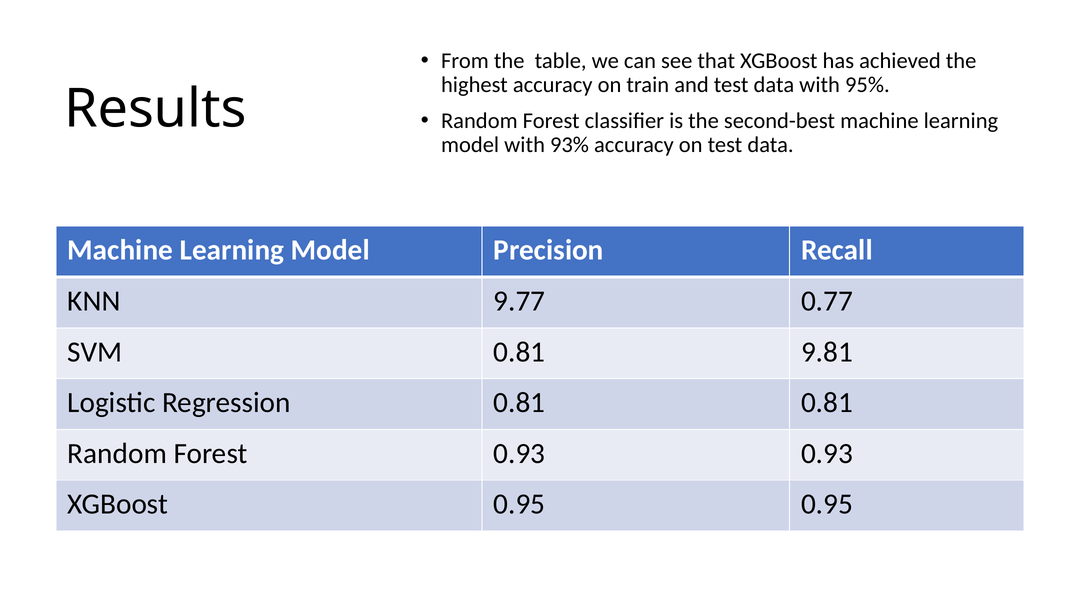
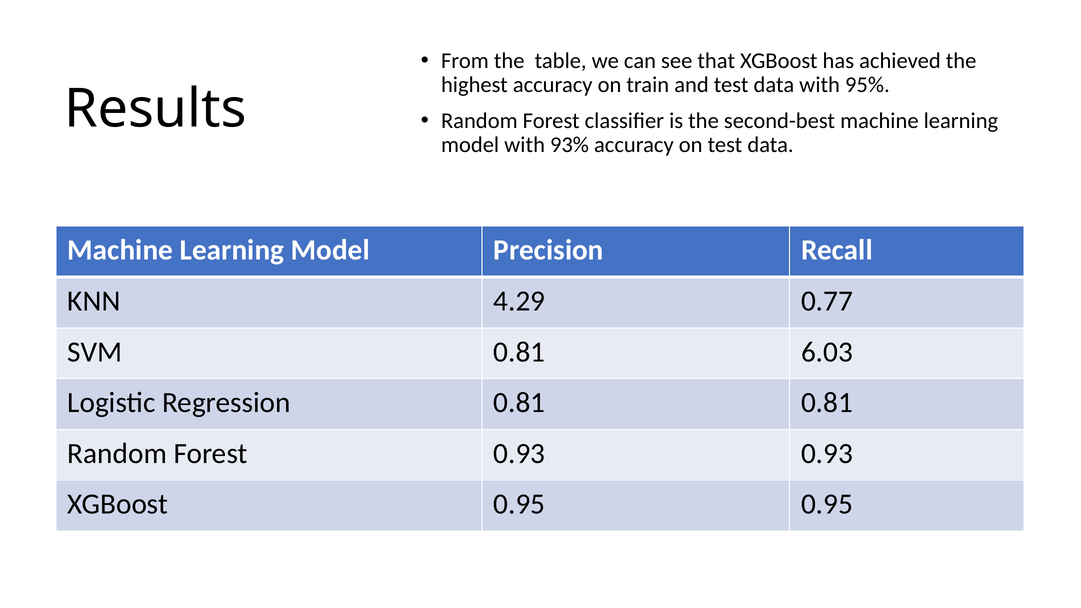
9.77: 9.77 -> 4.29 (519, 301)
9.81: 9.81 -> 6.03 (827, 352)
